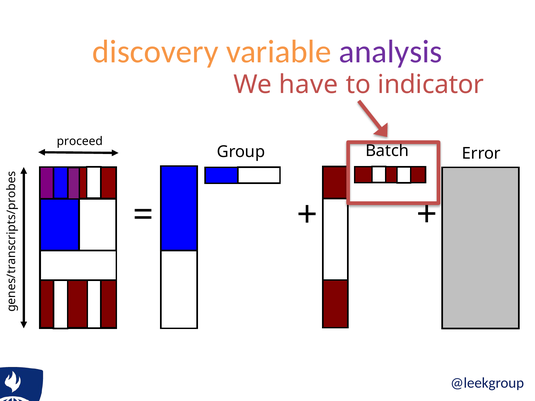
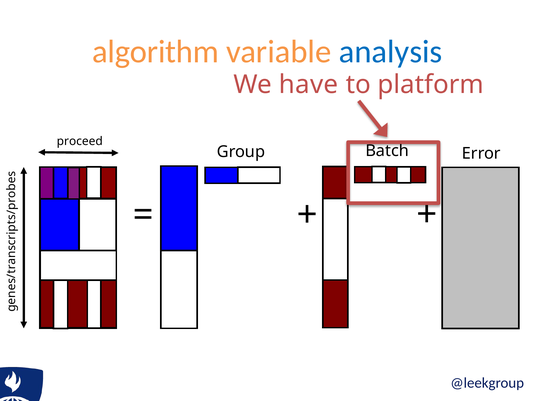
discovery: discovery -> algorithm (156, 52)
analysis colour: purple -> blue (391, 52)
indicator: indicator -> platform (431, 85)
